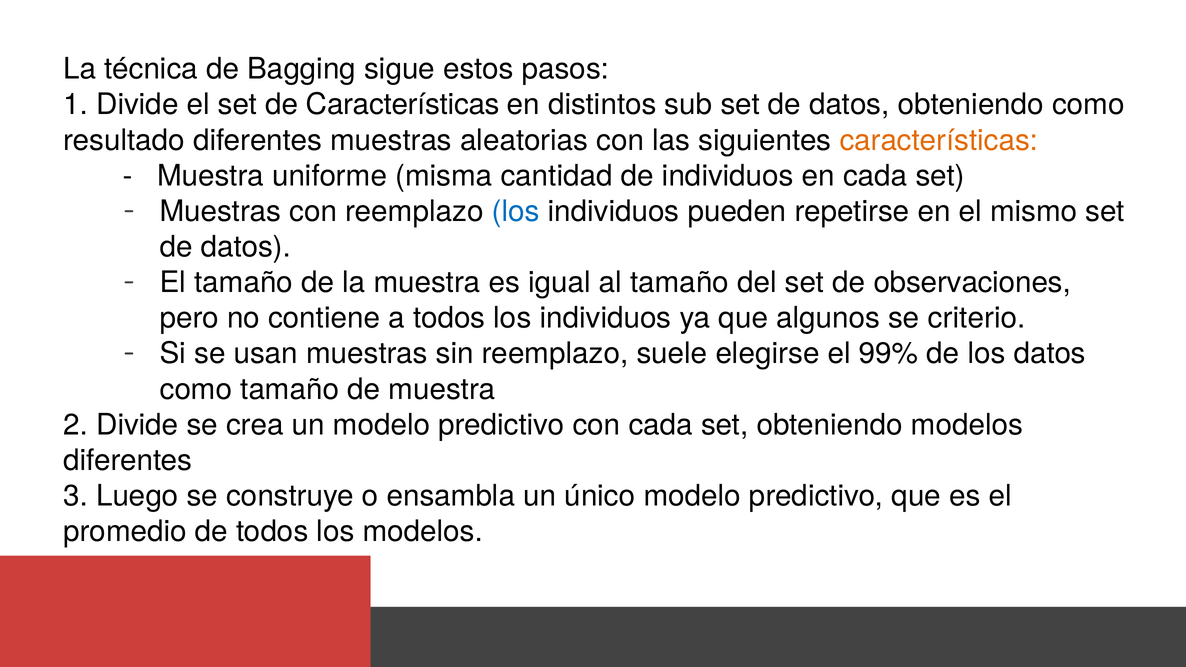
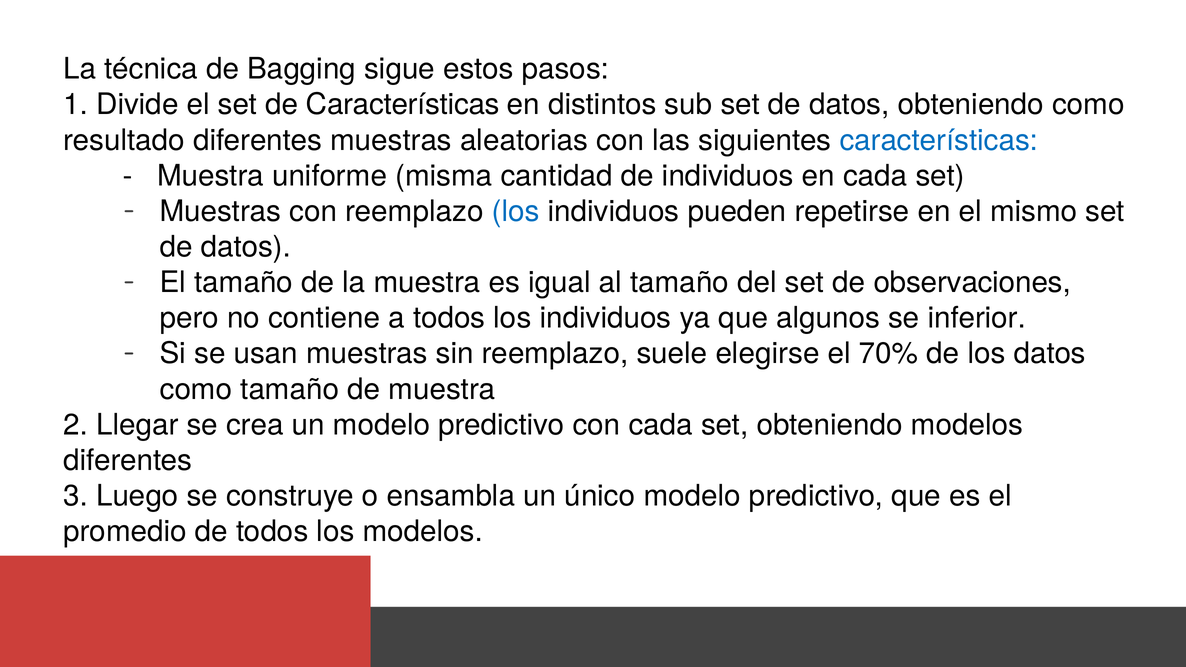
características colour: orange -> blue (939, 140)
criterio: criterio -> inferior (977, 318)
99%: 99% -> 70% (889, 354)
2 Divide: Divide -> Llegar (137, 425)
